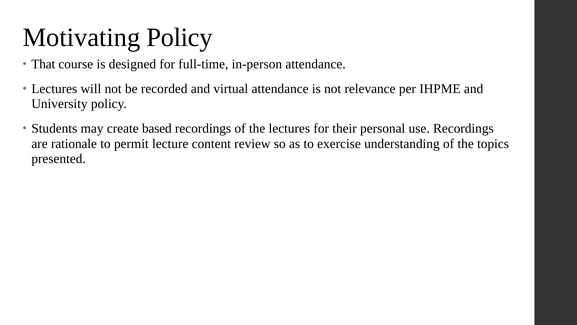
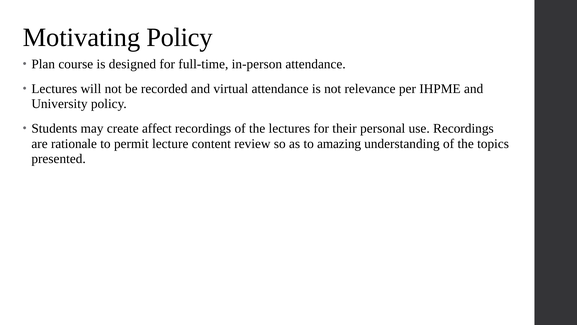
That: That -> Plan (43, 64)
based: based -> affect (157, 128)
exercise: exercise -> amazing (339, 143)
